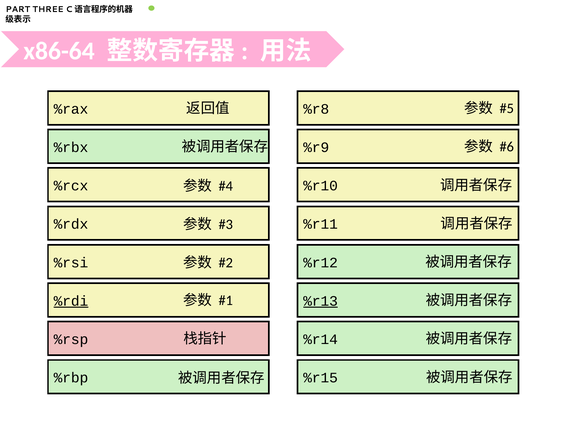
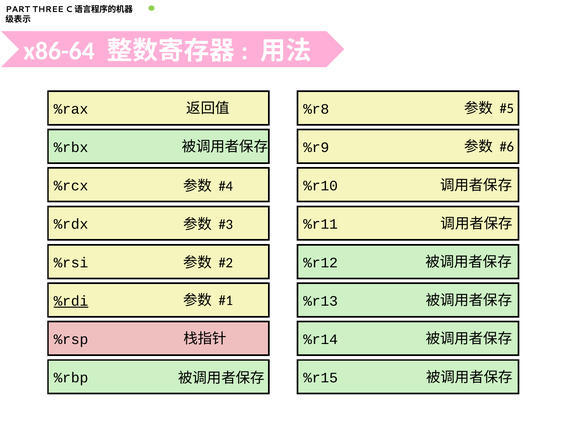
%r13 underline: present -> none (321, 301)
